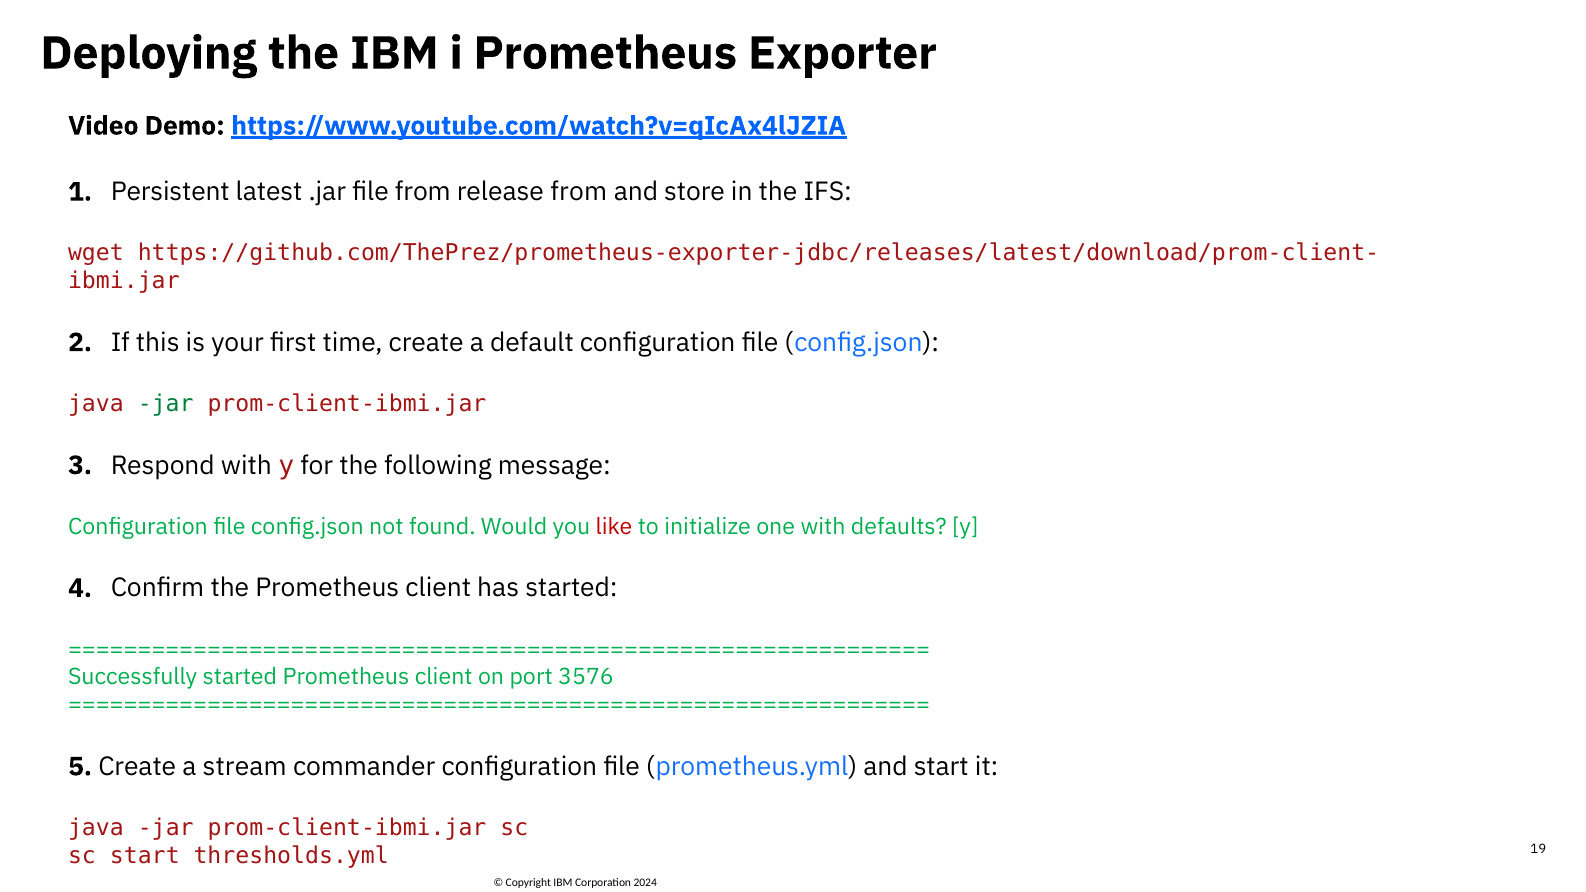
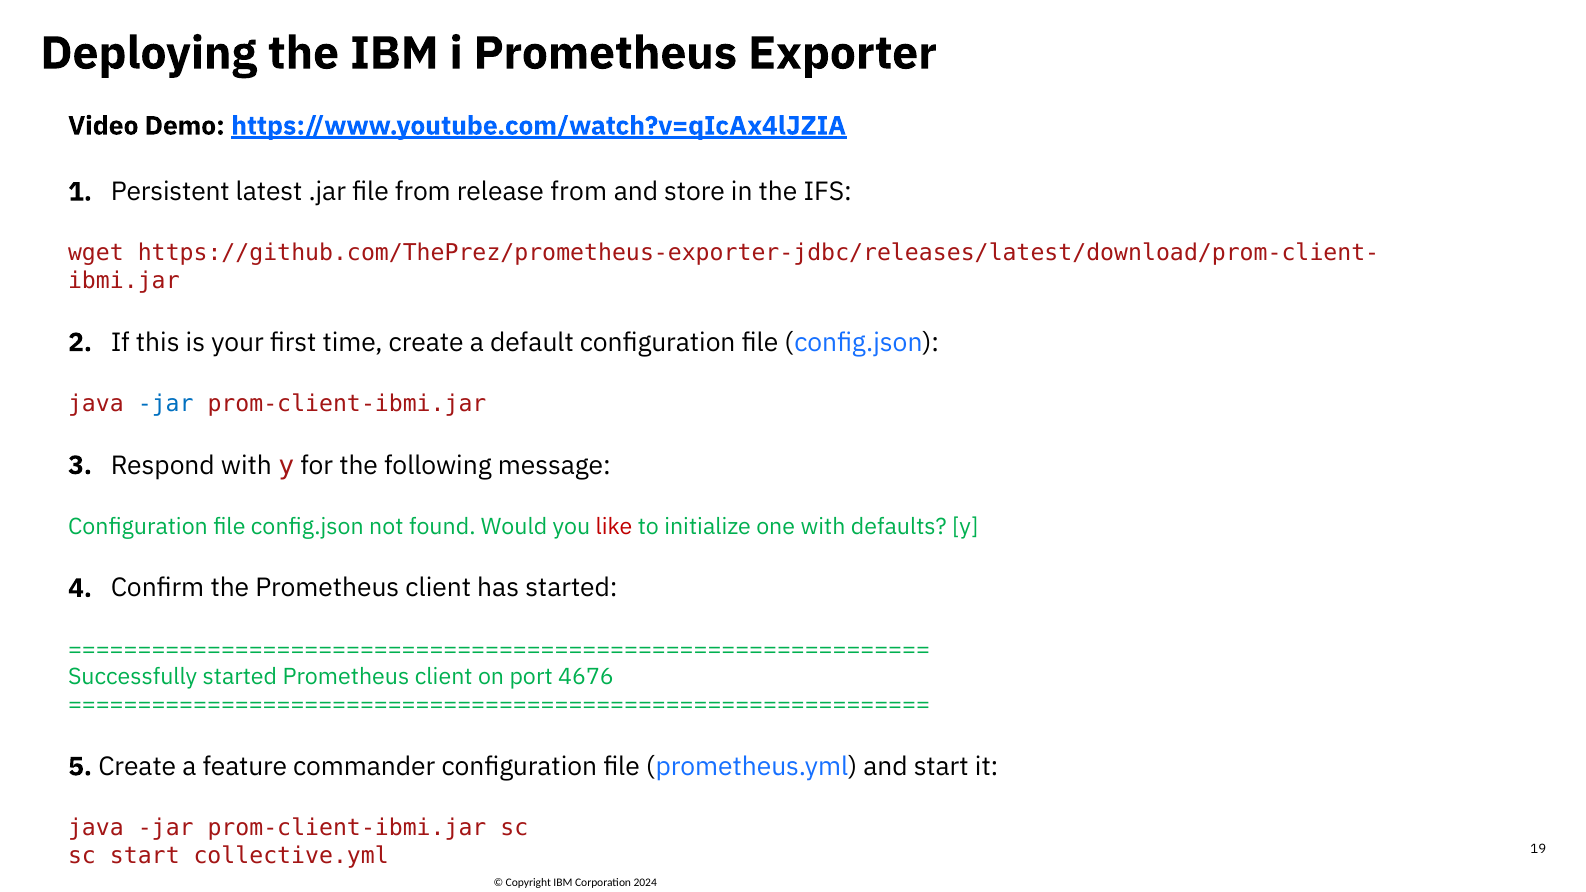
jar colour: green -> blue (166, 404)
3576: 3576 -> 4676 (586, 677)
stream: stream -> feature (245, 767)
thresholds.yml: thresholds.yml -> collective.yml (291, 856)
